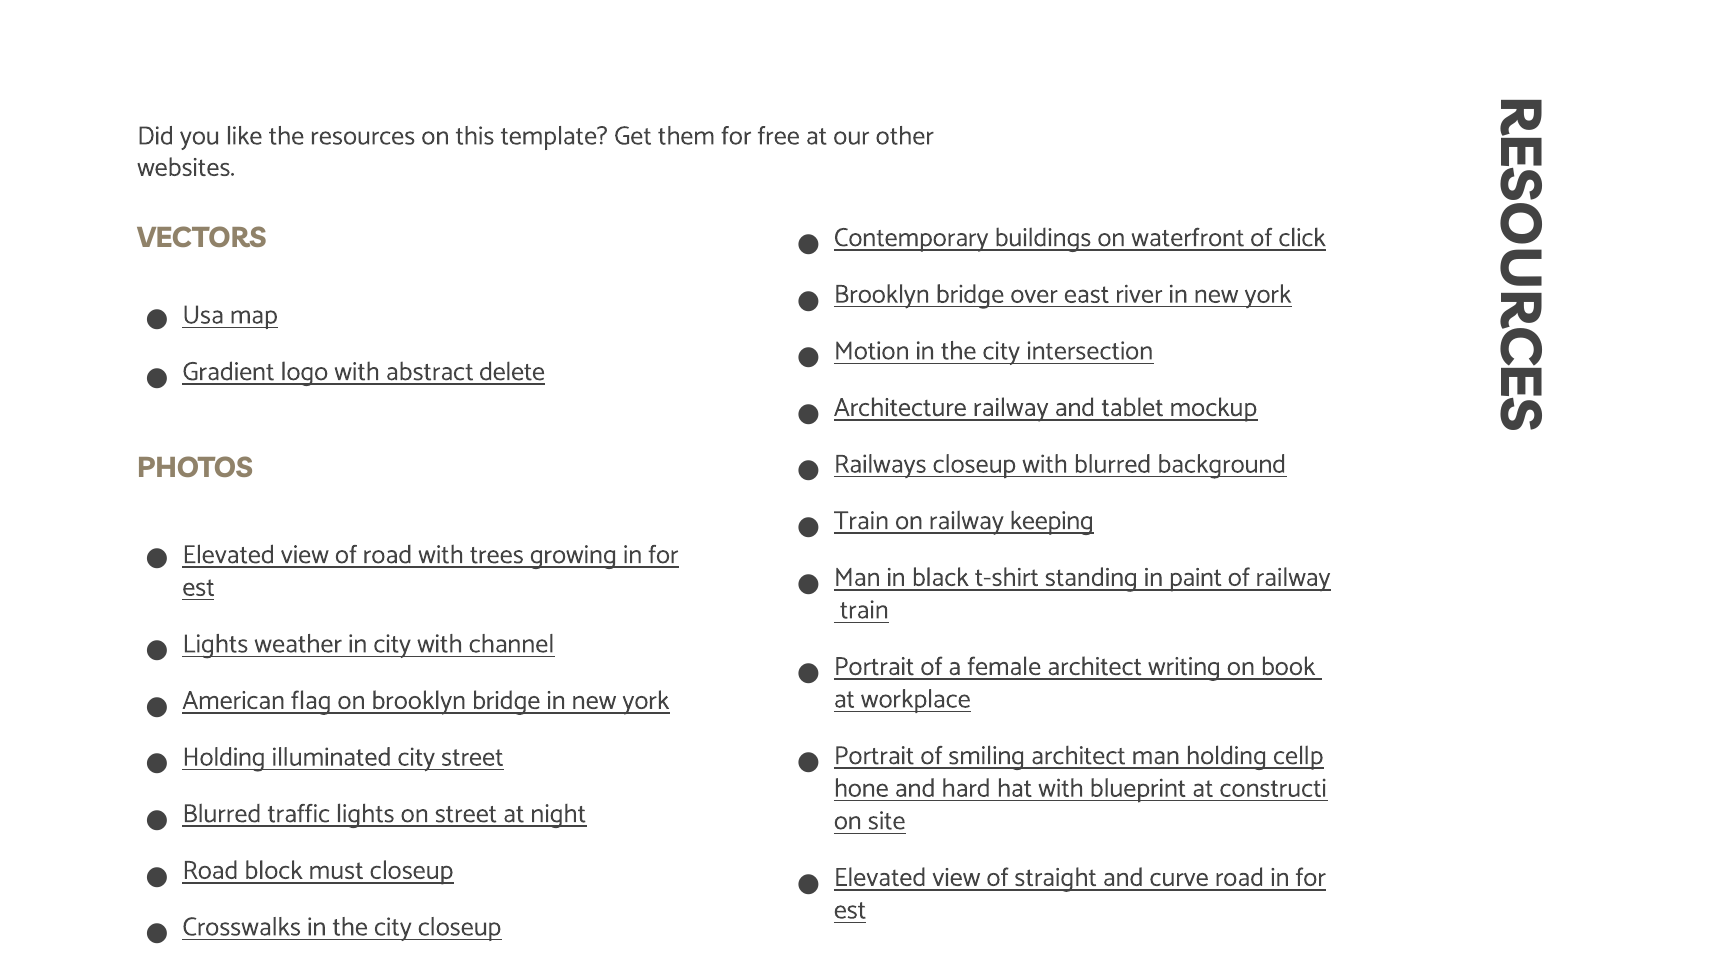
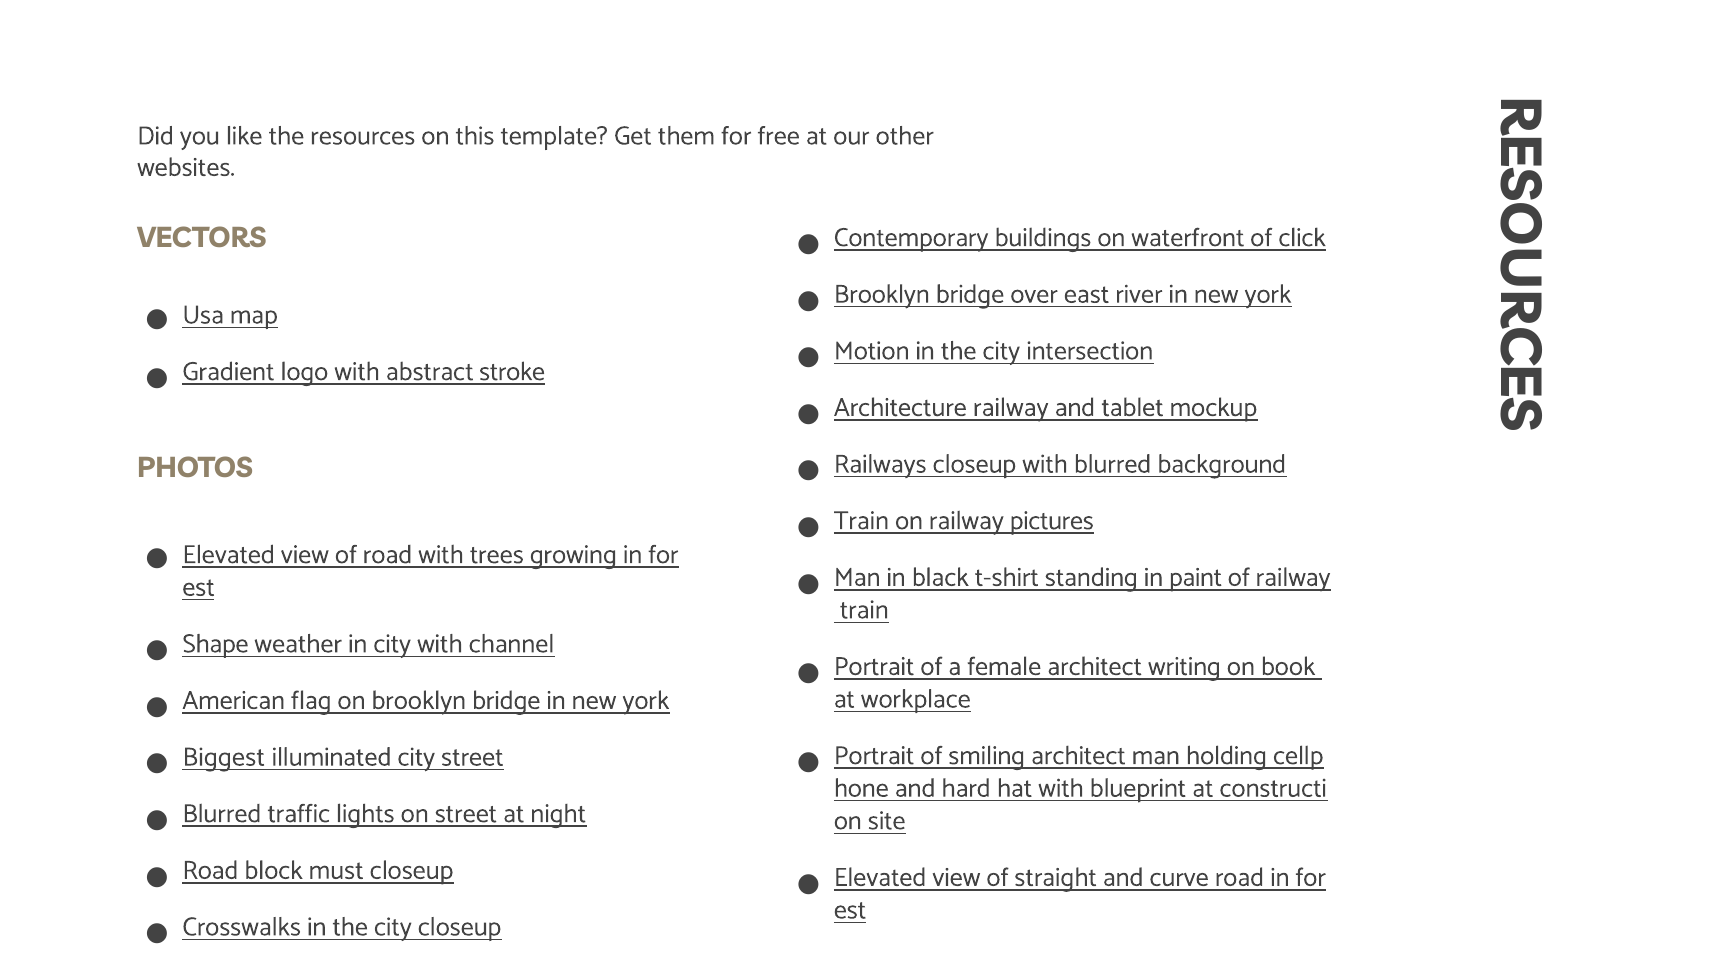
delete: delete -> stroke (512, 371)
keeping: keeping -> pictures (1052, 520)
Lights: Lights -> Shape (215, 643)
Holding: Holding -> Biggest (224, 756)
